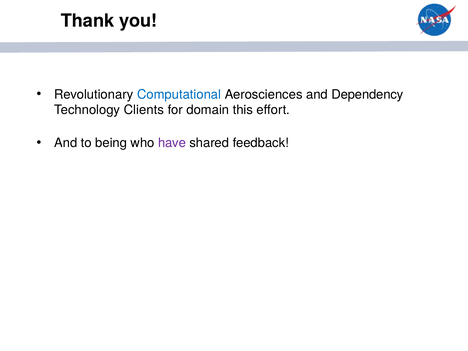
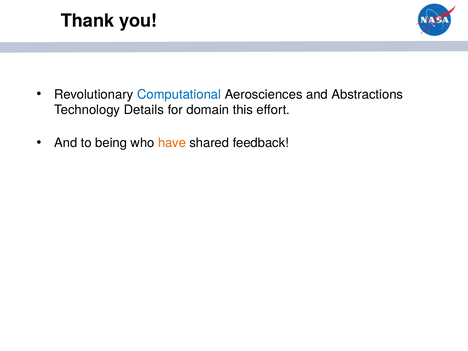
Dependency: Dependency -> Abstractions (367, 94)
Clients: Clients -> Details (144, 110)
have colour: purple -> orange (172, 143)
